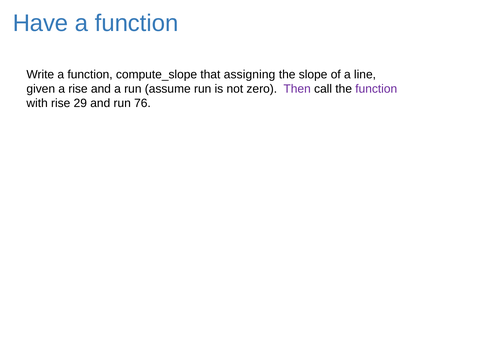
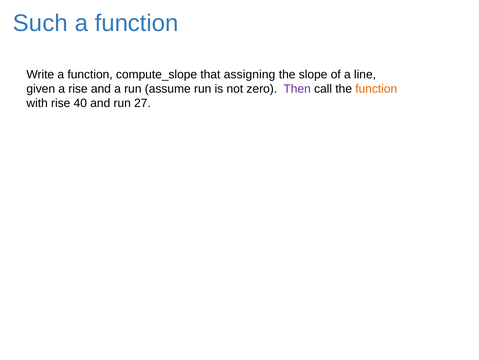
Have: Have -> Such (40, 23)
function colour: purple -> orange (376, 89)
29: 29 -> 40 (80, 103)
76: 76 -> 27 (142, 103)
